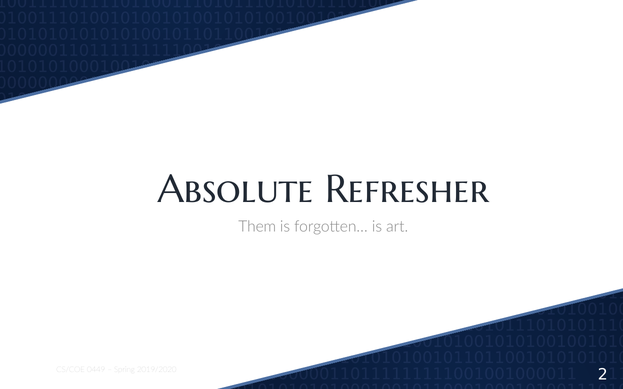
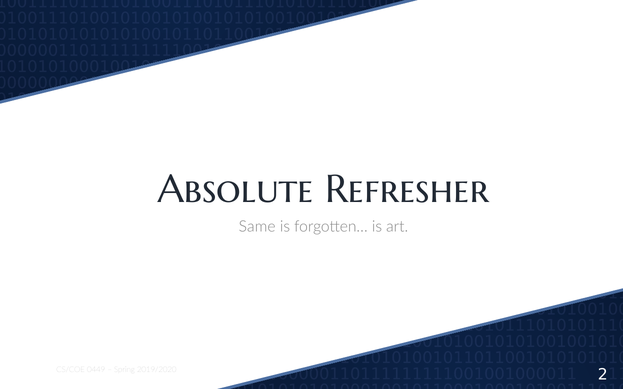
Them: Them -> Same (257, 227)
